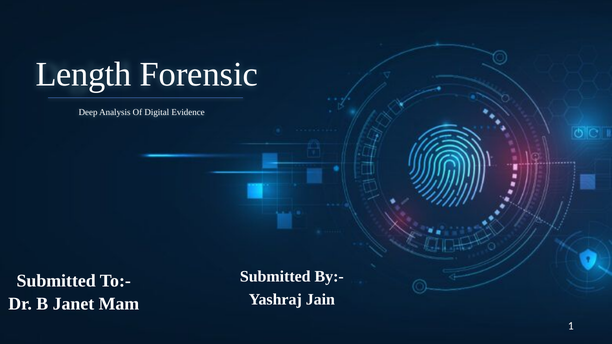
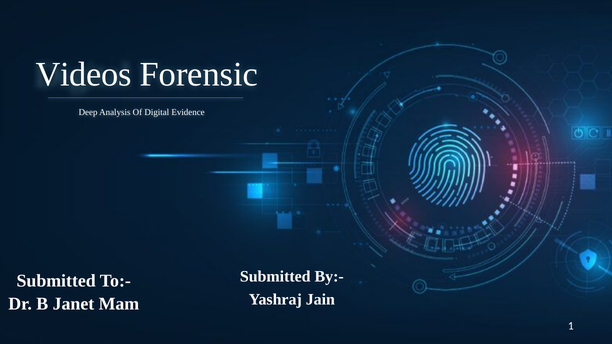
Length: Length -> Videos (84, 74)
